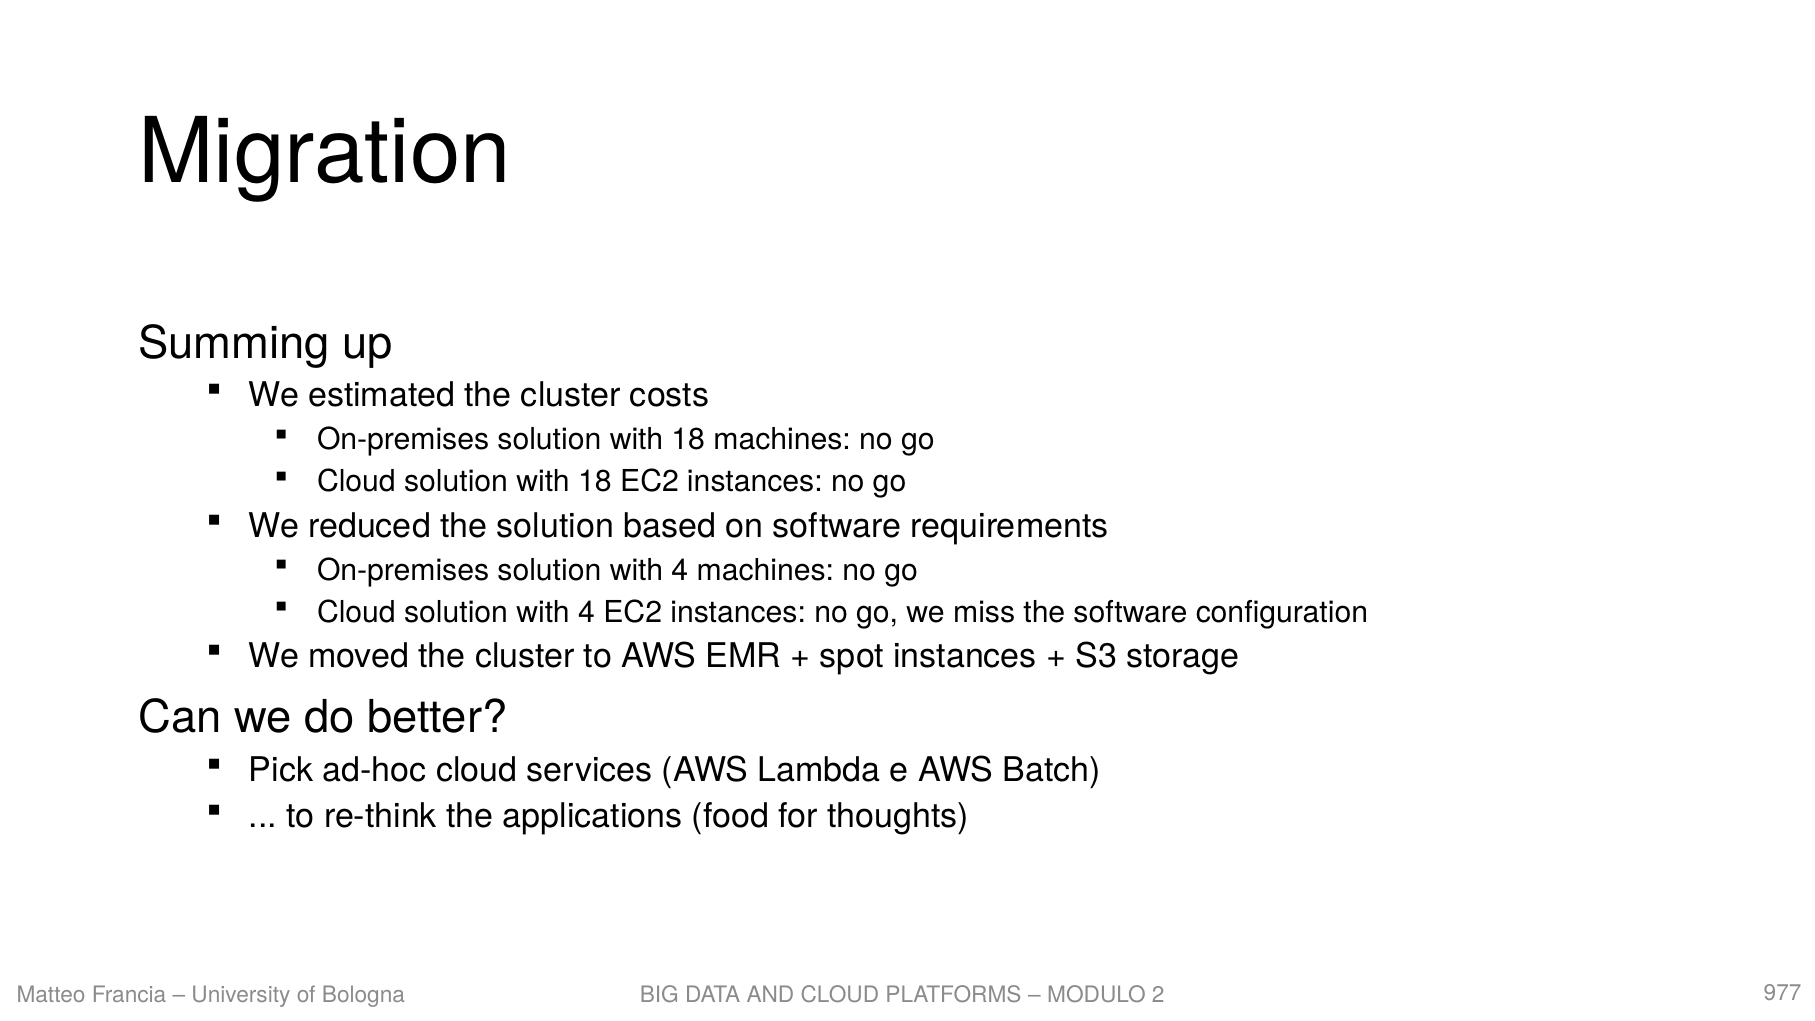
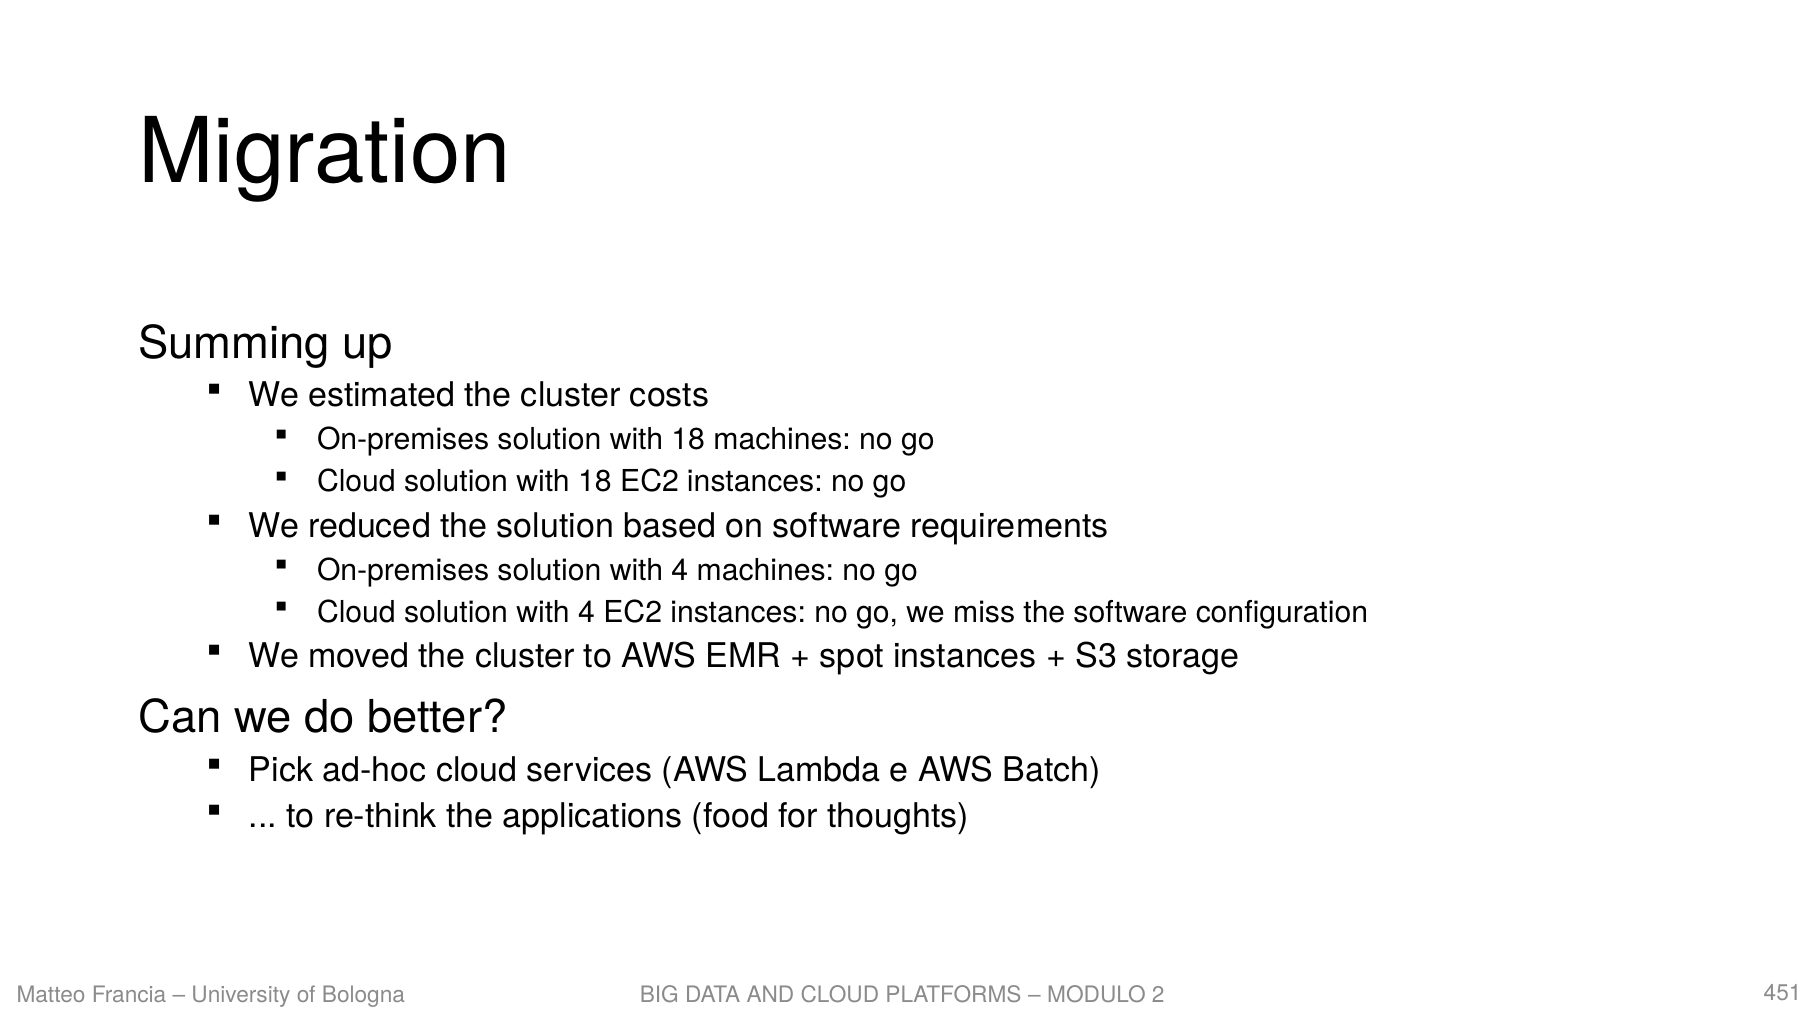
977: 977 -> 451 (1783, 993)
